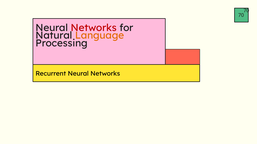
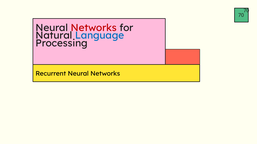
Language colour: orange -> blue (100, 36)
